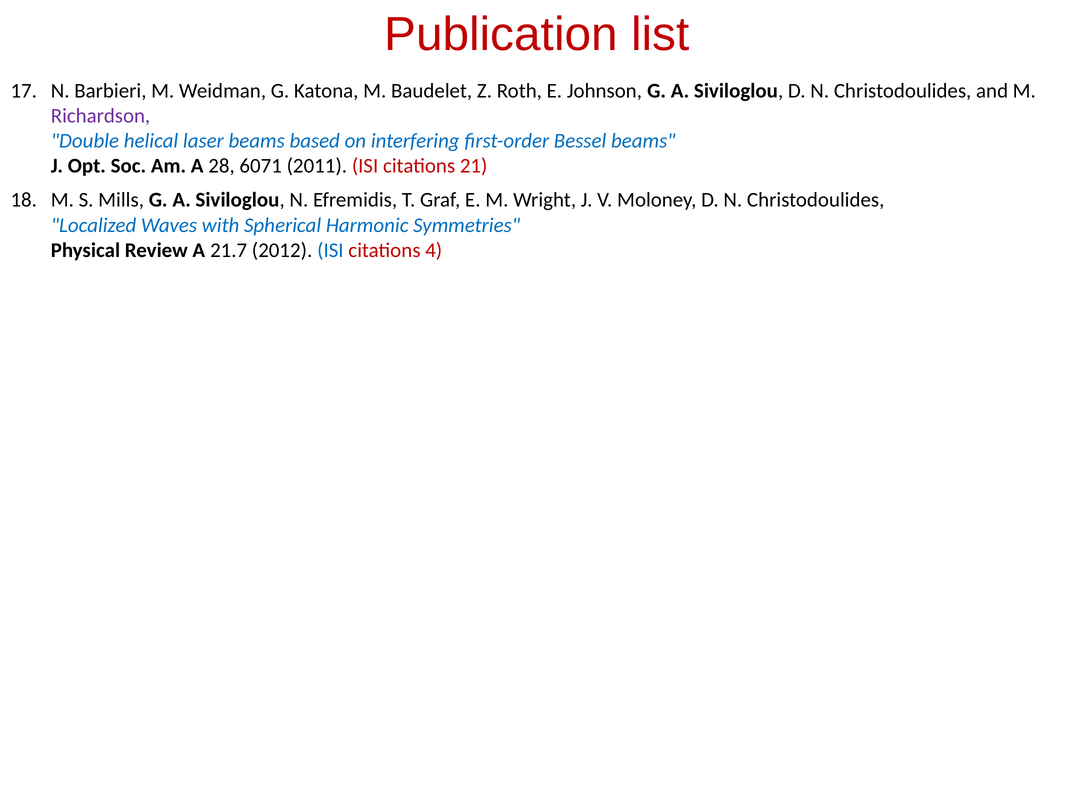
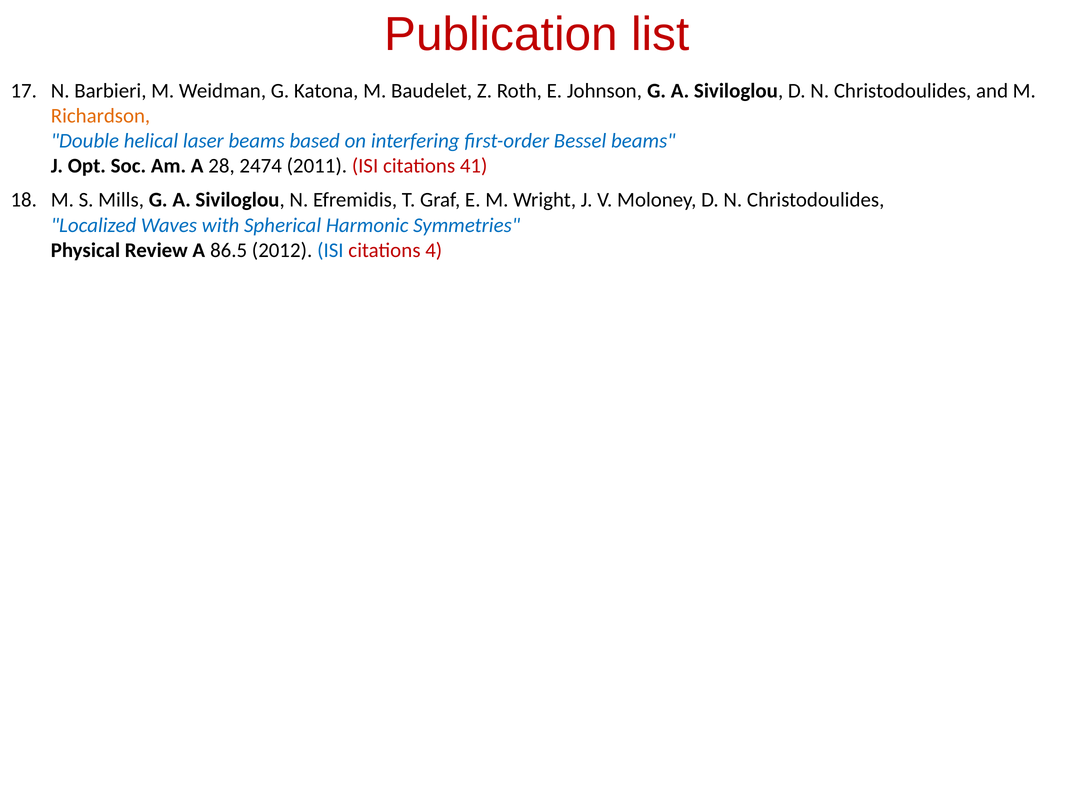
Richardson colour: purple -> orange (100, 116)
6071: 6071 -> 2474 (261, 166)
21: 21 -> 41 (474, 166)
21.7: 21.7 -> 86.5 (229, 250)
